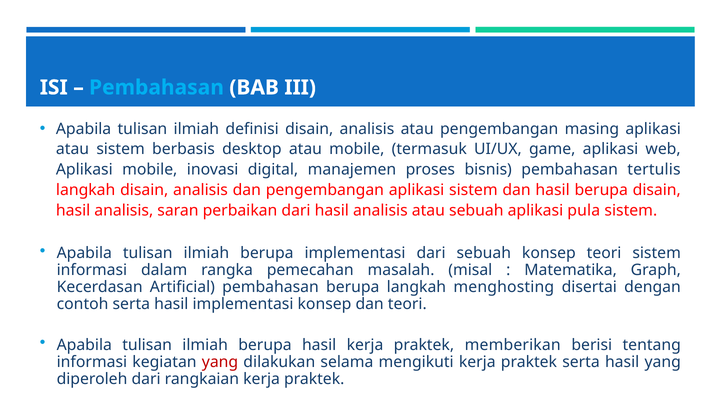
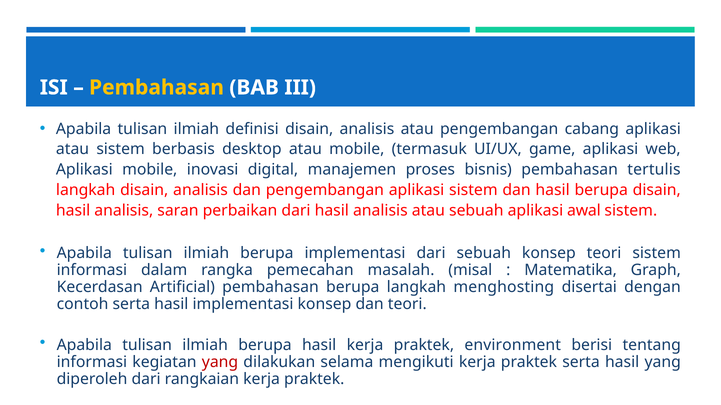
Pembahasan colour: light blue -> yellow (156, 88)
masing: masing -> cabang (592, 129)
pula: pula -> awal (584, 211)
memberikan: memberikan -> environment (513, 345)
